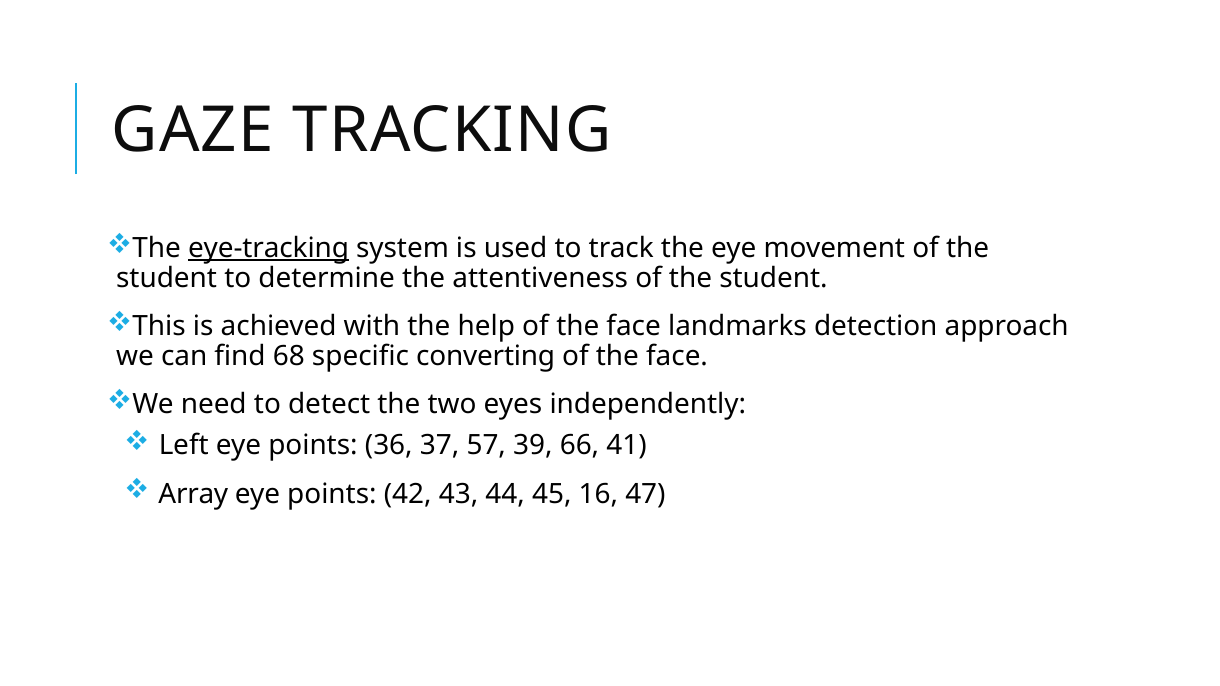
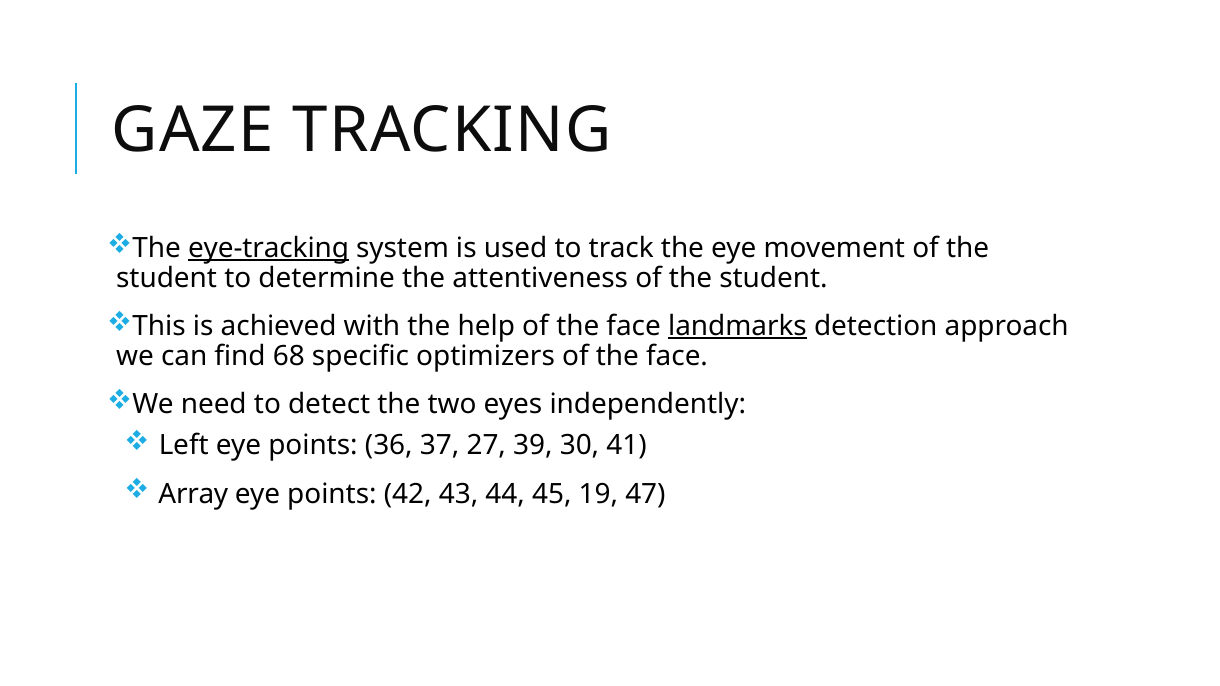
landmarks underline: none -> present (737, 326)
converting: converting -> optimizers (486, 356)
57: 57 -> 27 (486, 446)
66: 66 -> 30 (580, 446)
16: 16 -> 19 (598, 494)
